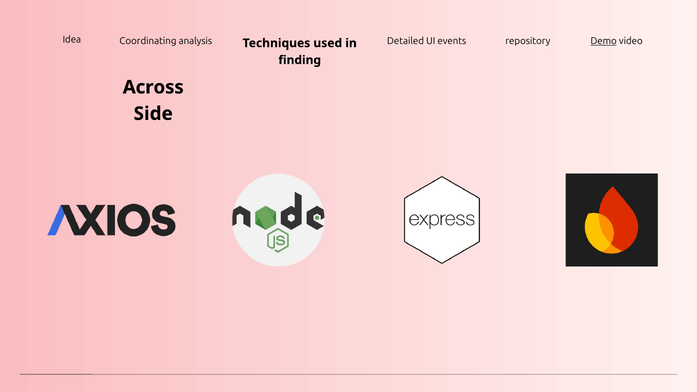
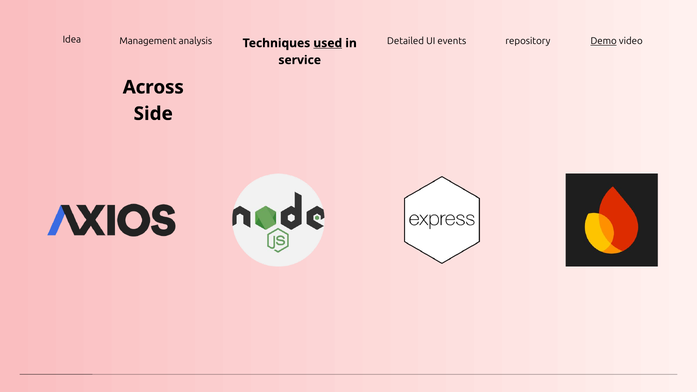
Coordinating: Coordinating -> Management (148, 41)
used underline: none -> present (328, 43)
finding: finding -> service (300, 60)
